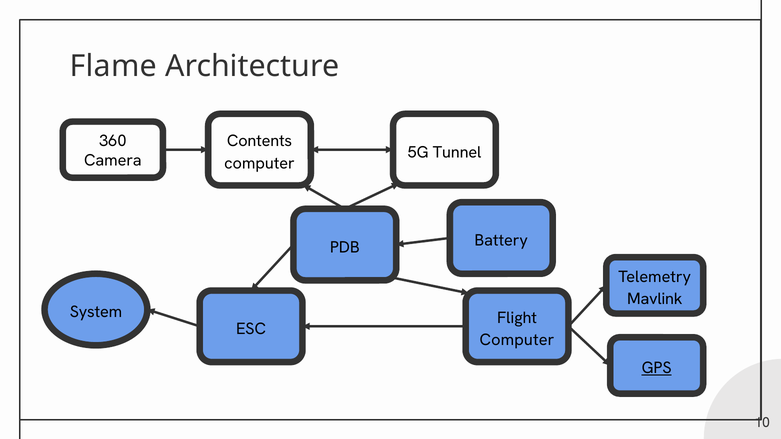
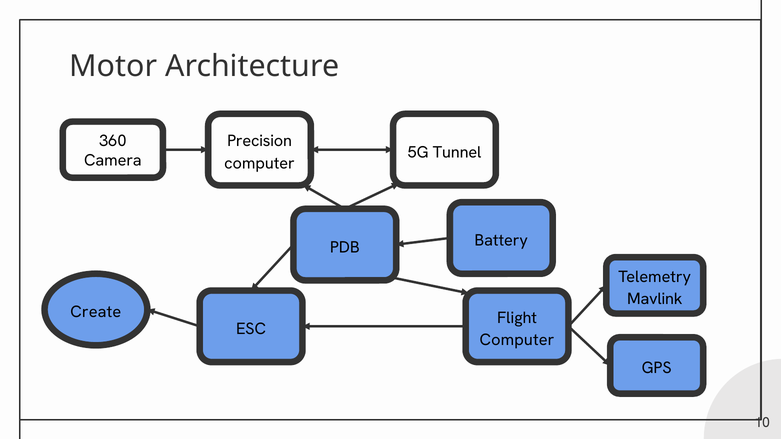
Flame: Flame -> Motor (113, 66)
Contents: Contents -> Precision (260, 141)
System: System -> Create (96, 312)
GPS underline: present -> none (657, 368)
